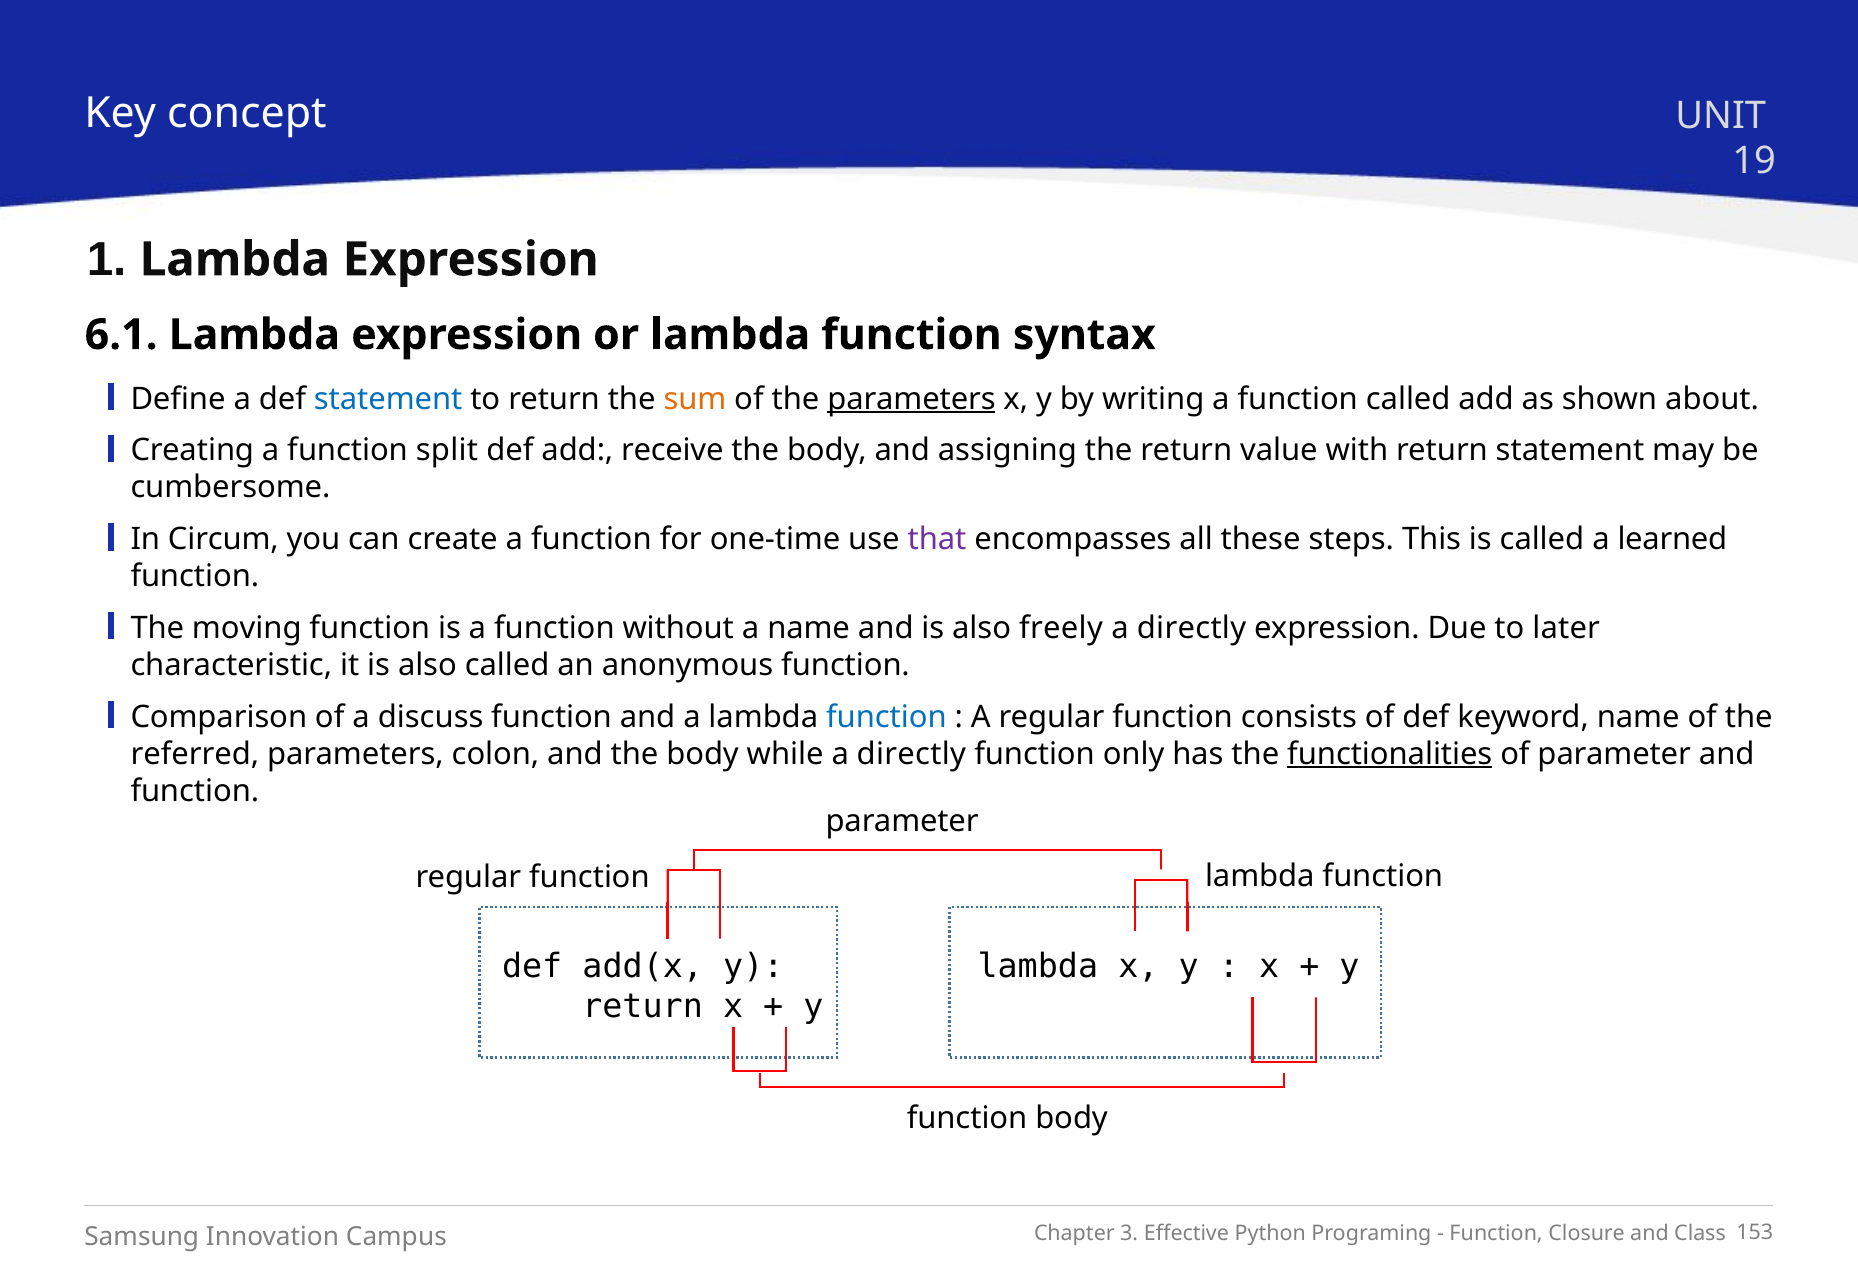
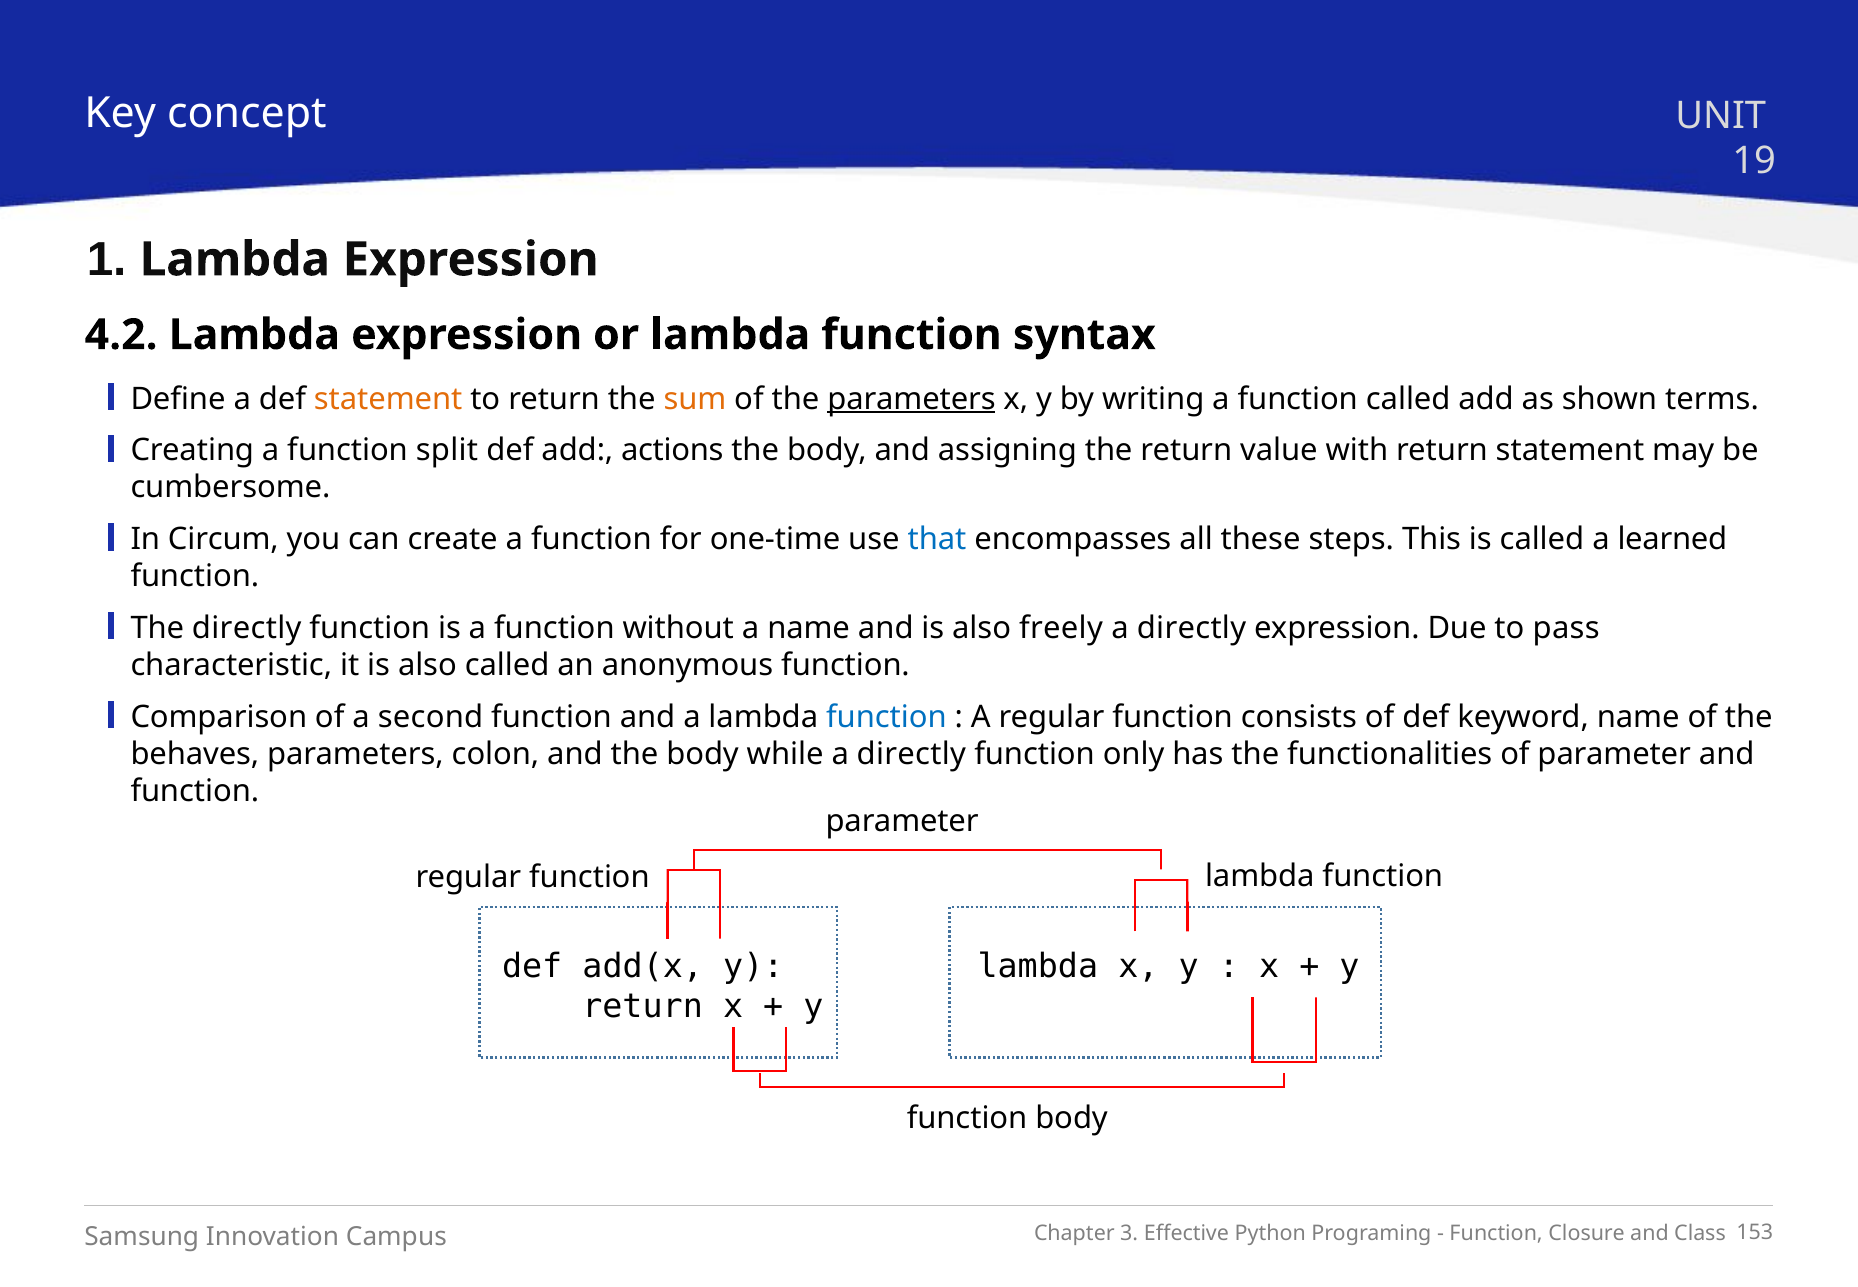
6.1: 6.1 -> 4.2 (121, 335)
statement colour: blue -> orange (388, 399)
about: about -> terms (1712, 399)
receive: receive -> actions (672, 450)
that colour: purple -> blue (937, 539)
The moving: moving -> directly (247, 628)
later: later -> pass (1566, 628)
discuss: discuss -> second (431, 716)
referred: referred -> behaves (195, 754)
functionalities underline: present -> none (1390, 754)
